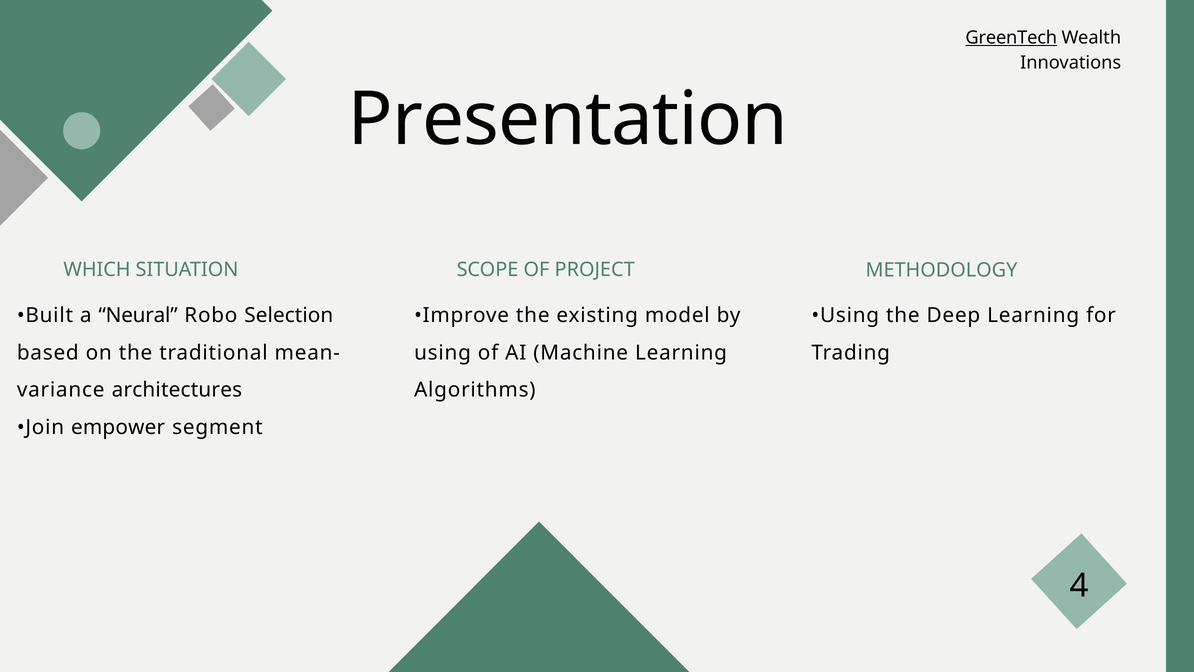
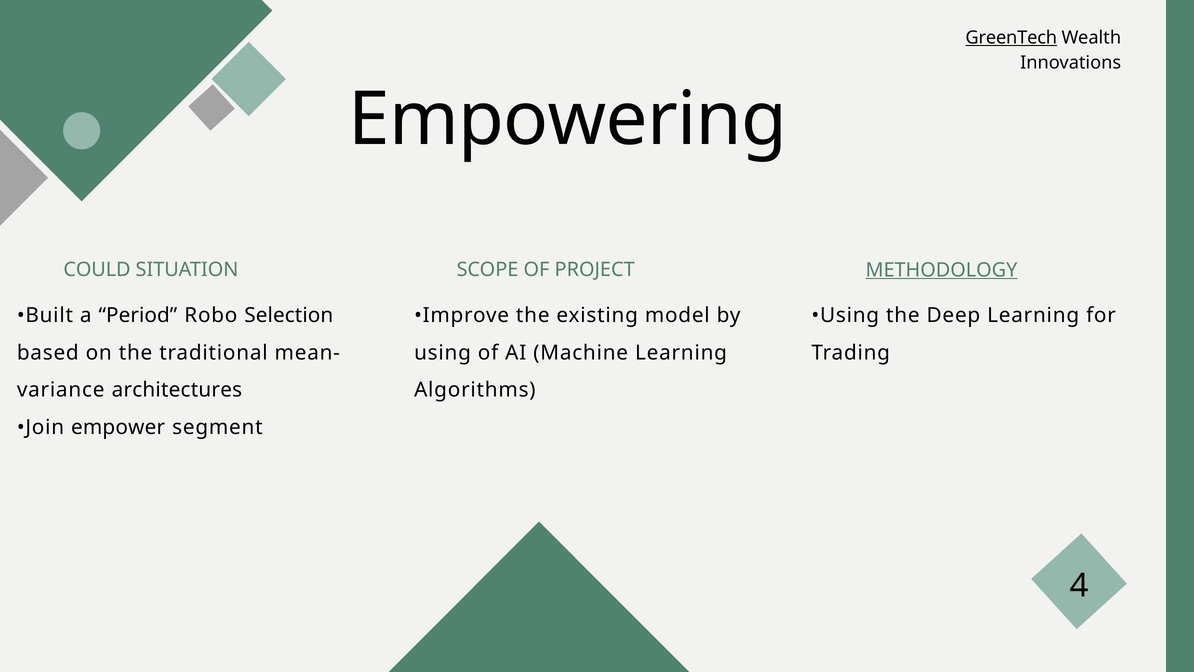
Presentation: Presentation -> Empowering (568, 119)
WHICH: WHICH -> COULD (97, 270)
METHODOLOGY underline: none -> present (941, 270)
Neural: Neural -> Period (138, 315)
